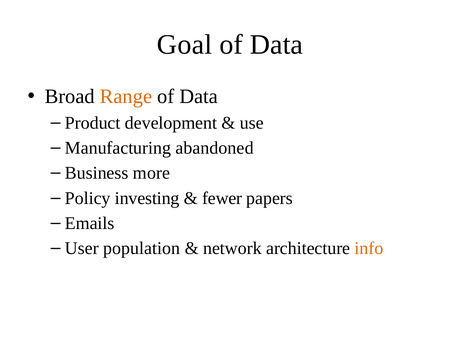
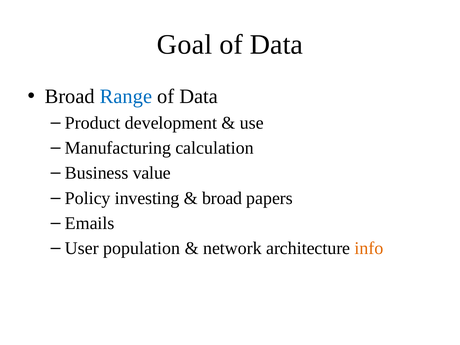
Range colour: orange -> blue (126, 96)
abandoned: abandoned -> calculation (215, 148)
more: more -> value (152, 173)
fewer: fewer -> broad (222, 198)
